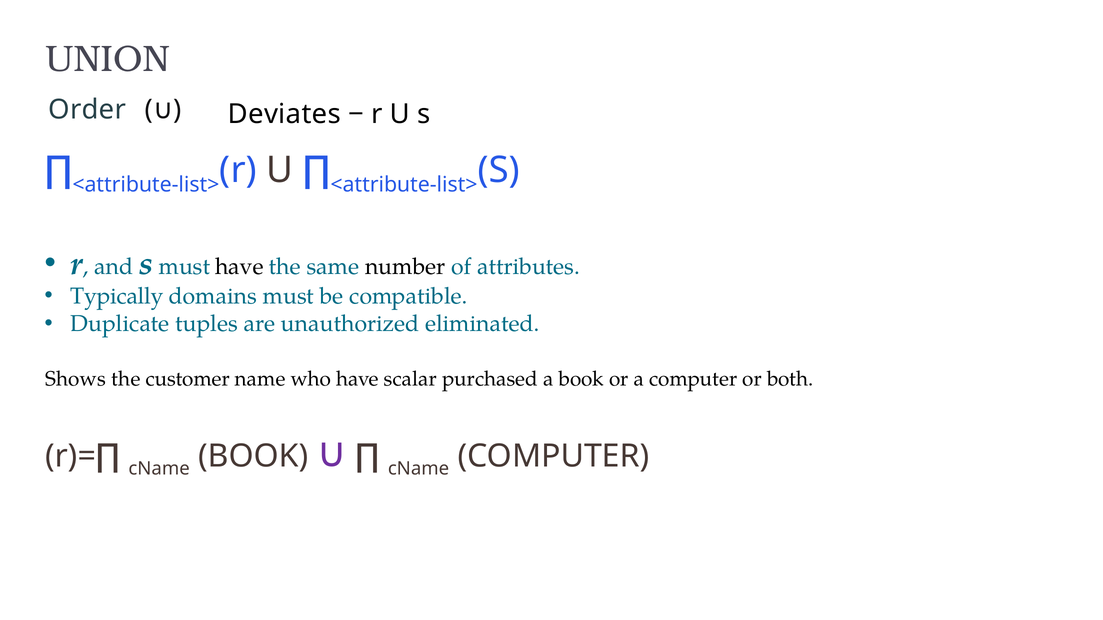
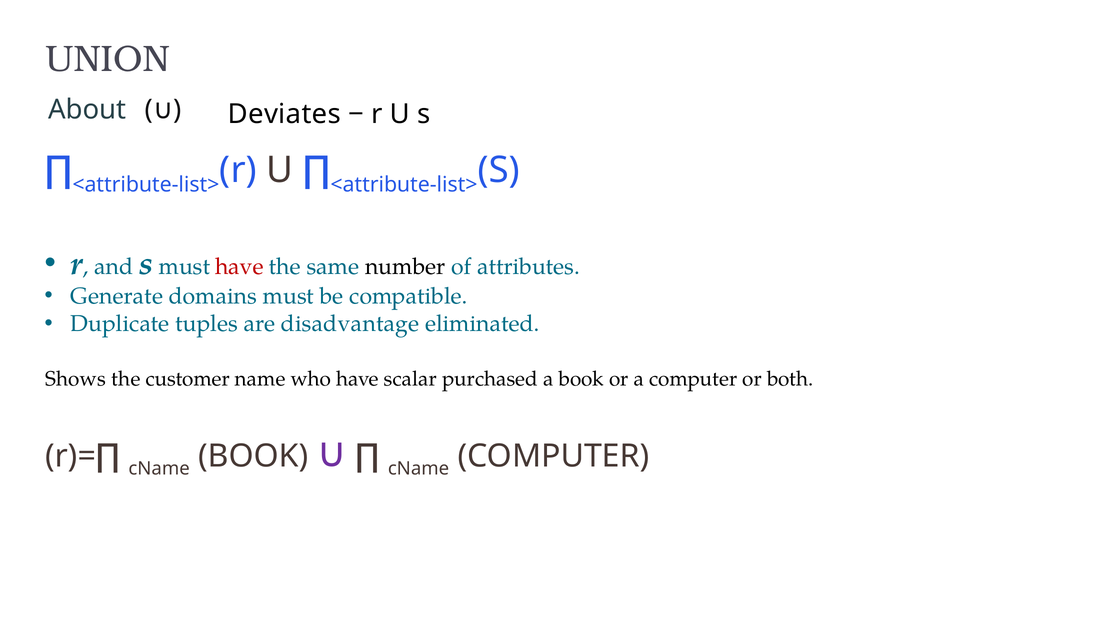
Order: Order -> About (87, 110)
have colour: black -> red (239, 267)
Typically: Typically -> Generate (117, 296)
unauthorized: unauthorized -> disadvantage (350, 324)
